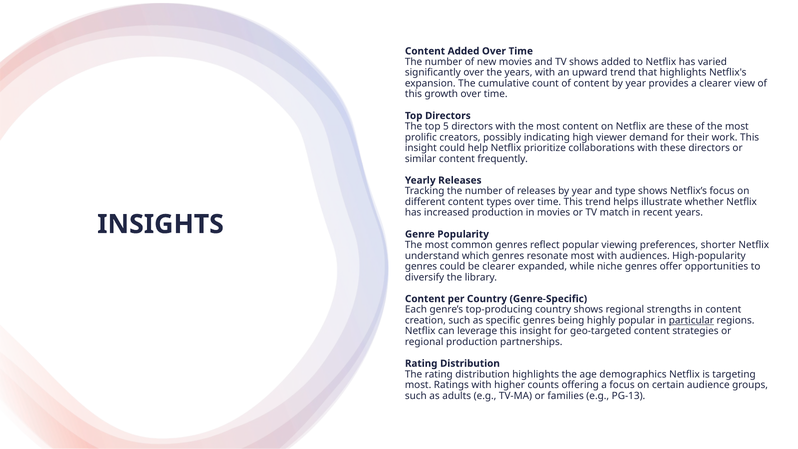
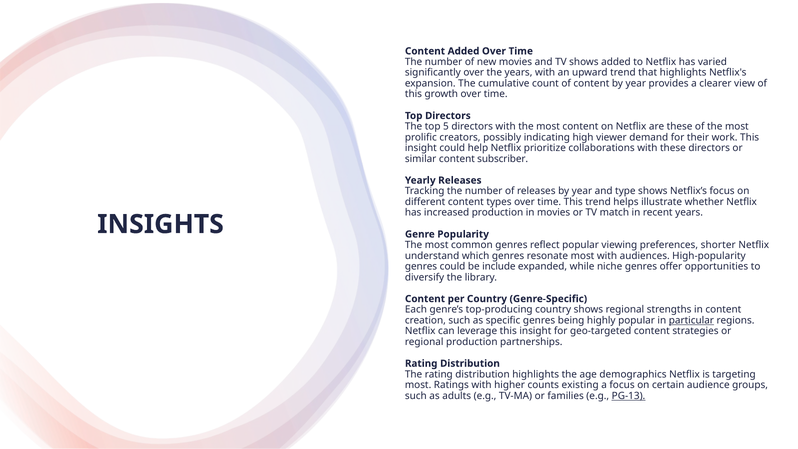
frequently: frequently -> subscriber (503, 159)
be clearer: clearer -> include (499, 266)
offering: offering -> existing (580, 385)
PG-13 underline: none -> present (629, 396)
